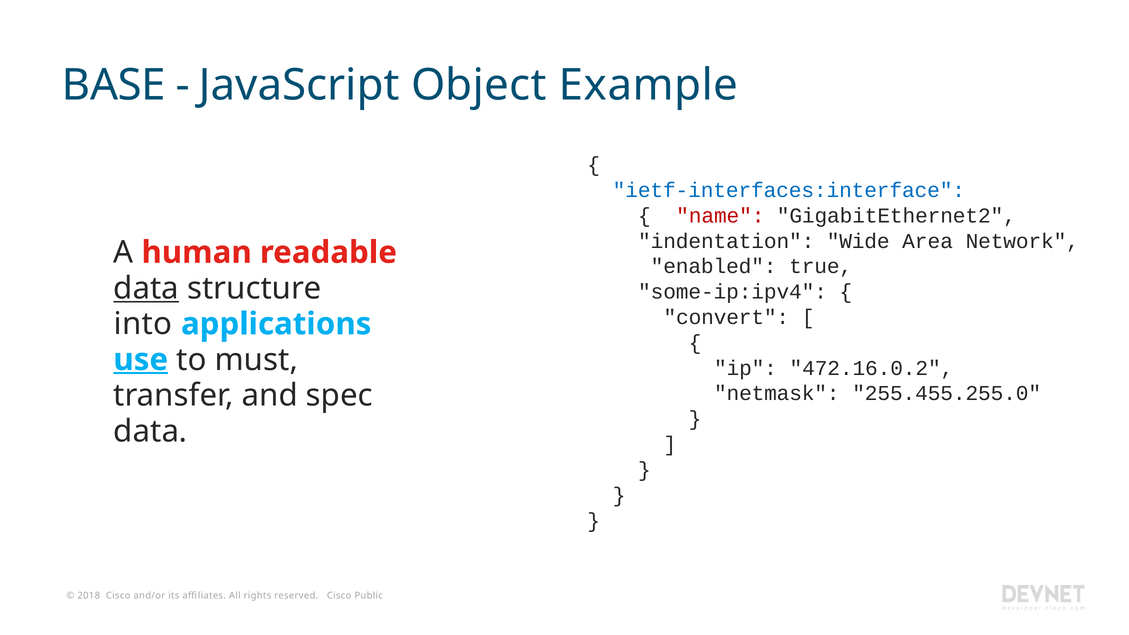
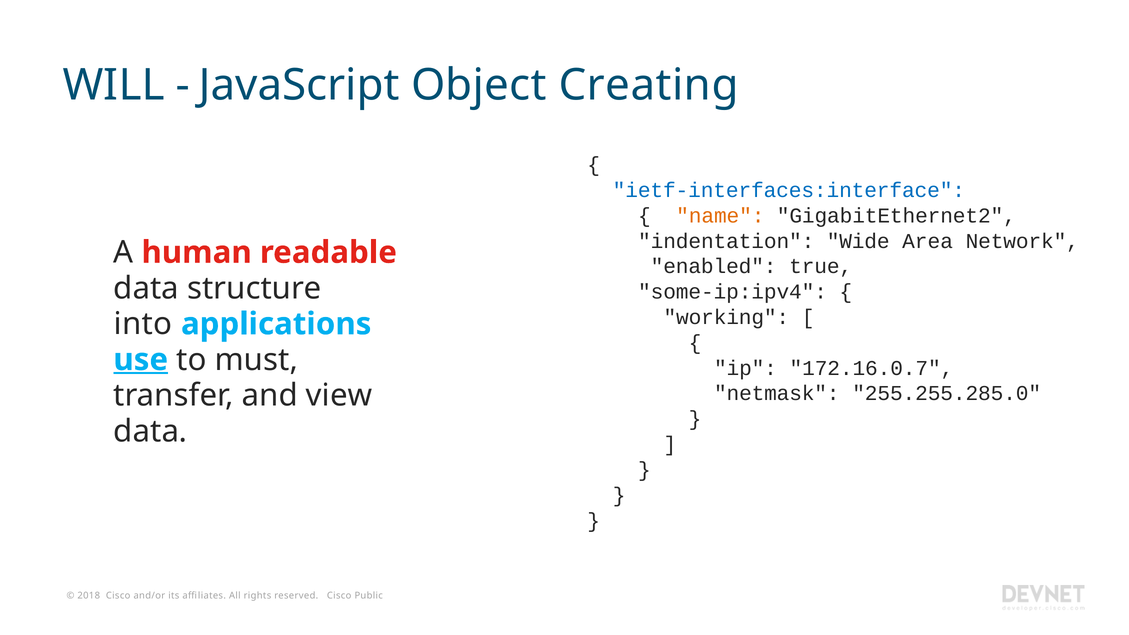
BASE: BASE -> WILL (114, 85)
Example: Example -> Creating (649, 85)
name colour: red -> orange (720, 216)
data underline: present -> none (146, 288)
convert: convert -> working (726, 317)
472.16.0.2: 472.16.0.2 -> 172.16.0.7 (871, 368)
255.455.255.0: 255.455.255.0 -> 255.255.285.0 (947, 393)
spec: spec -> view (339, 395)
